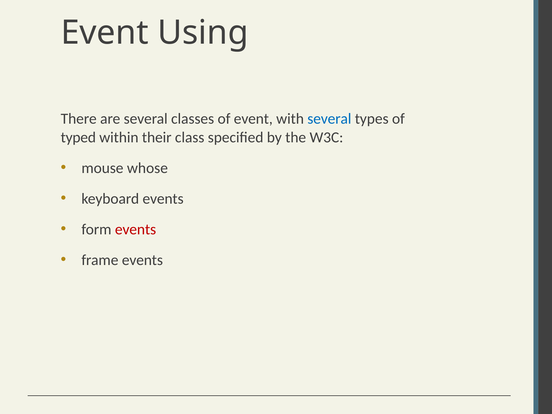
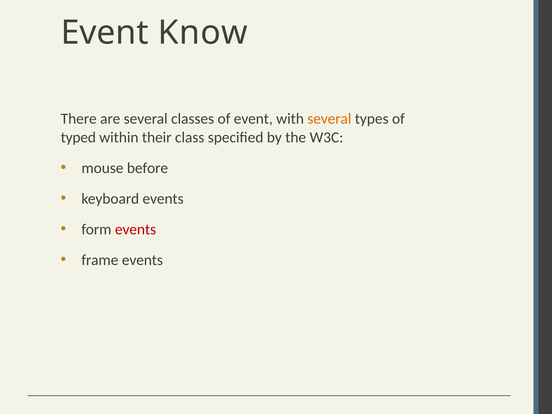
Using: Using -> Know (203, 33)
several colour: blue -> orange (329, 119)
whose: whose -> before (148, 168)
